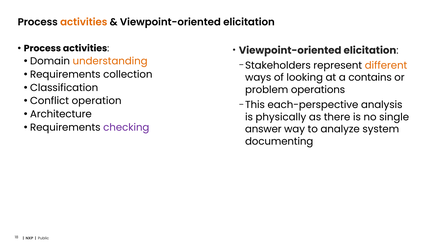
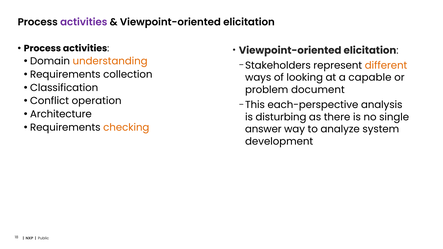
activities colour: orange -> purple (84, 22)
contains: contains -> capable (370, 78)
operations: operations -> document (318, 90)
physically: physically -> disturbing (281, 117)
checking colour: purple -> orange (126, 128)
documenting: documenting -> development (279, 142)
